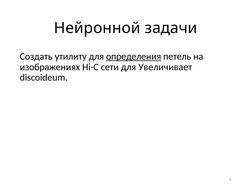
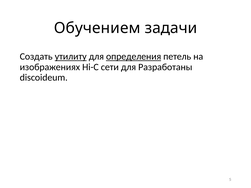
Нейронной: Нейронной -> Обучением (97, 28)
утилиту underline: none -> present (71, 57)
Увеличивает: Увеличивает -> Разработаны (165, 67)
